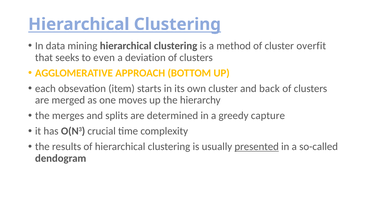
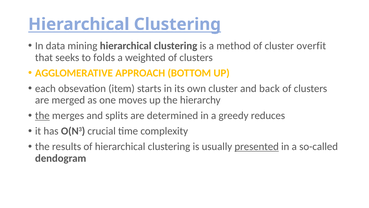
even: even -> folds (104, 57)
deviation: deviation -> weighted (145, 57)
the underline: none -> present (42, 115)
capture: capture -> reduces (268, 115)
